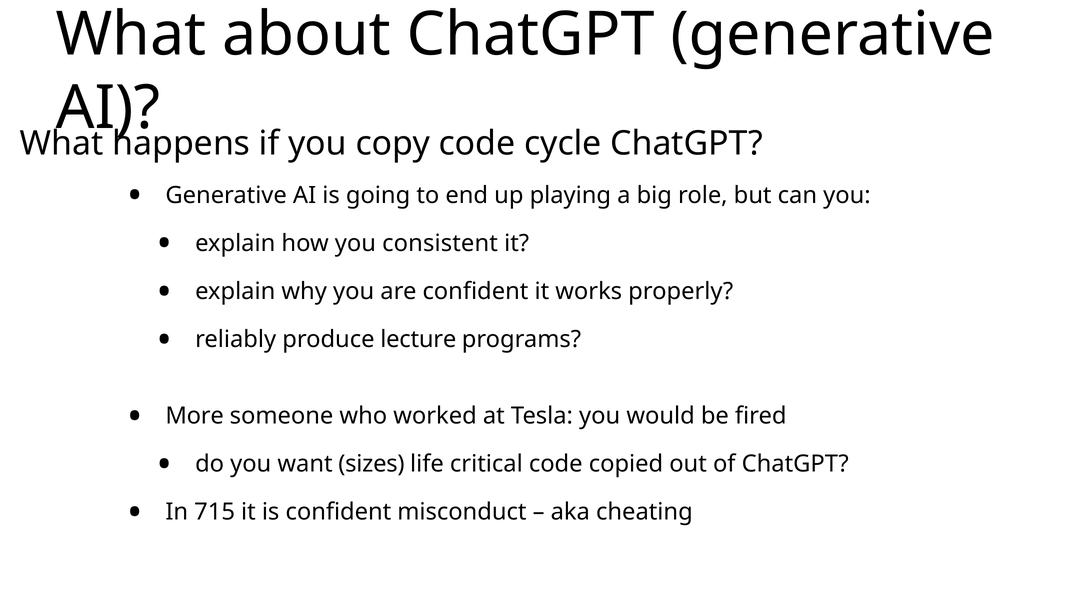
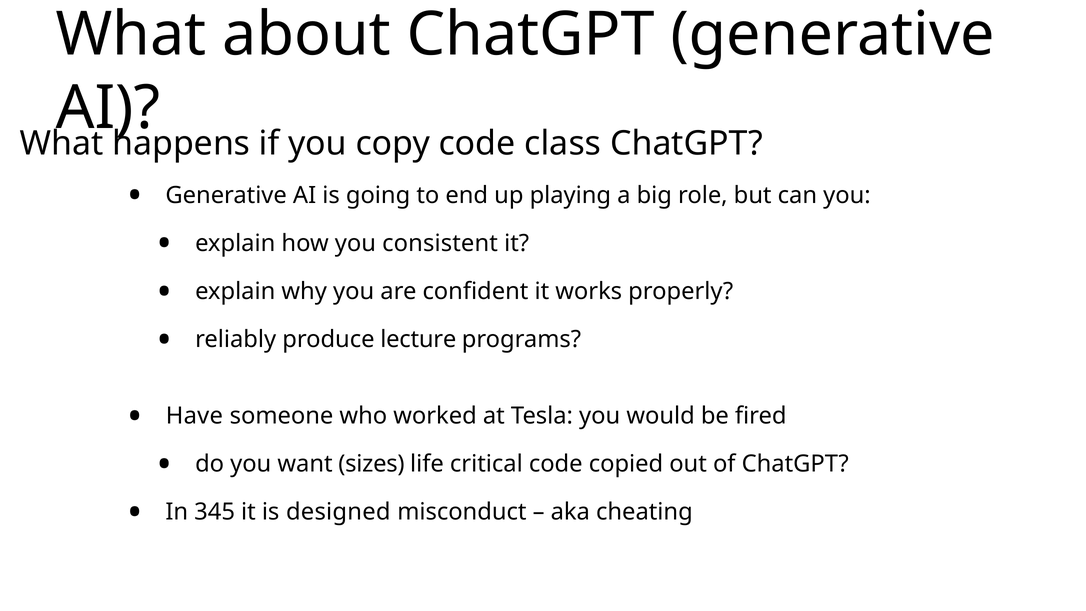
cycle: cycle -> class (563, 144)
More: More -> Have (194, 416)
715: 715 -> 345 (215, 512)
is confident: confident -> designed (338, 512)
